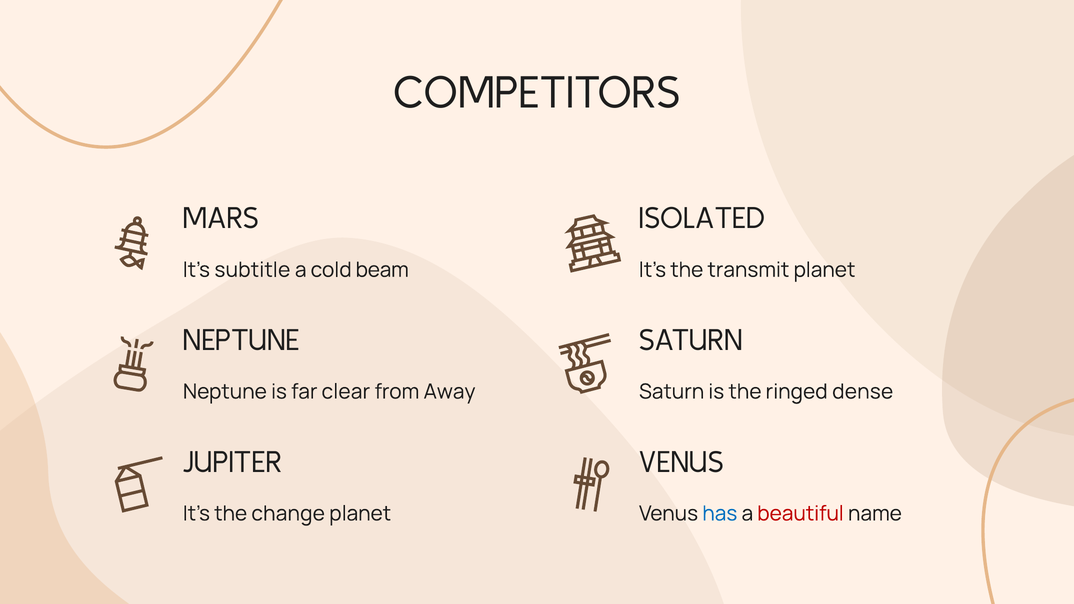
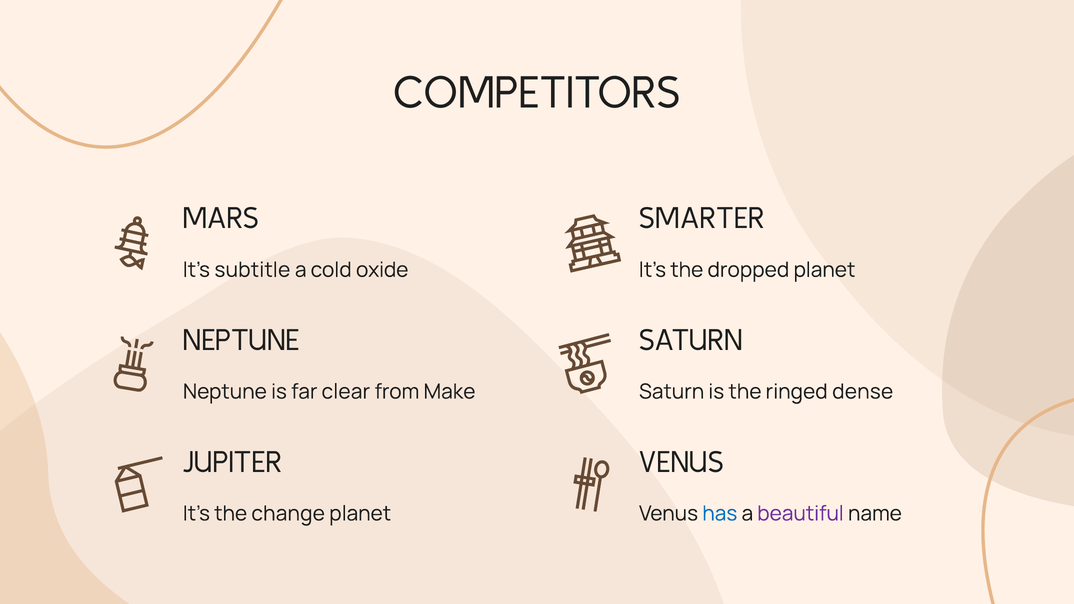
ISOLATED: ISOLATED -> SMARTER (702, 219)
beam: beam -> oxide (382, 270)
transmit: transmit -> dropped (748, 270)
Away: Away -> Make (450, 392)
beautiful colour: red -> purple (801, 514)
